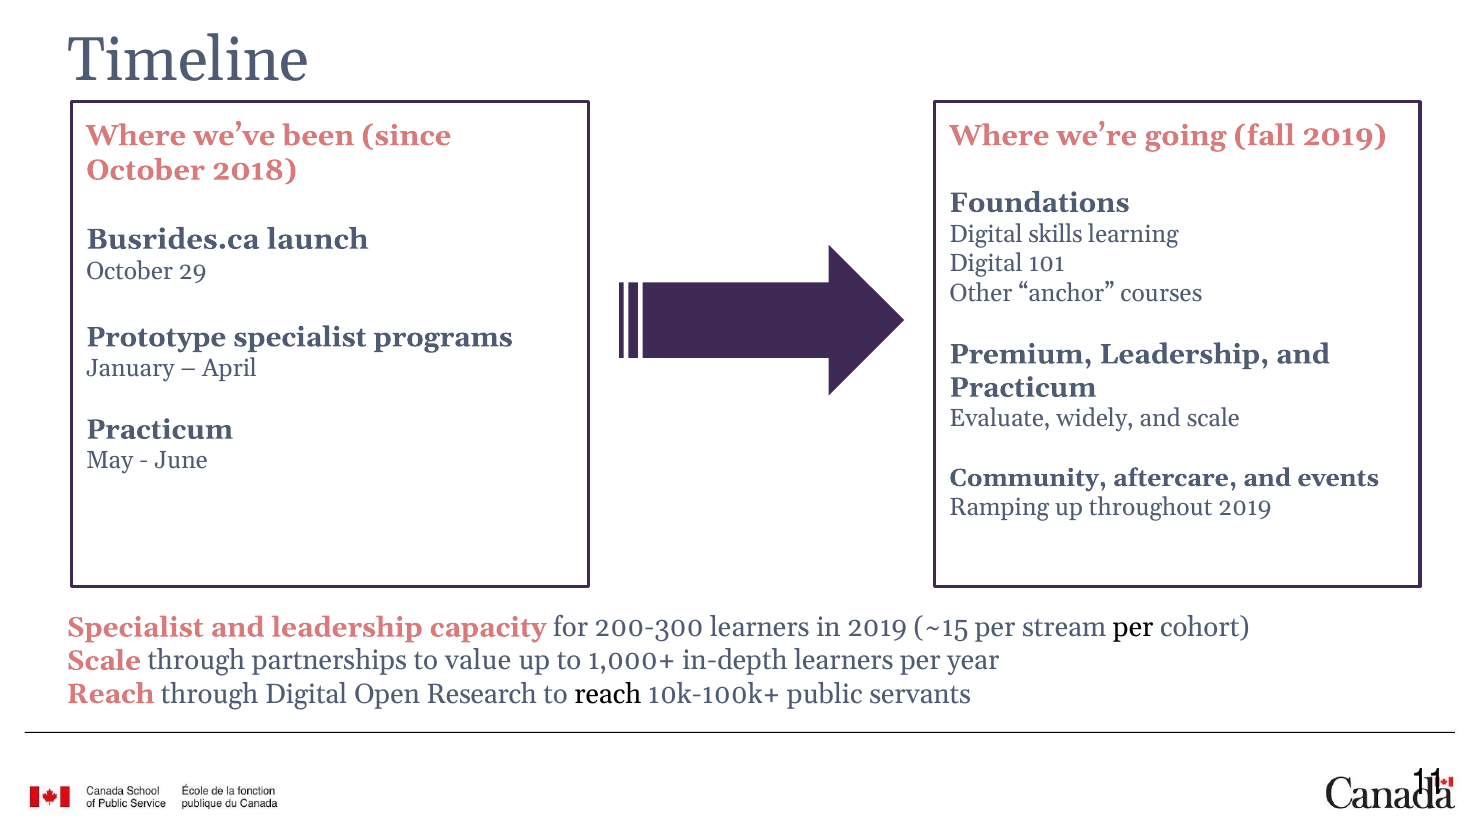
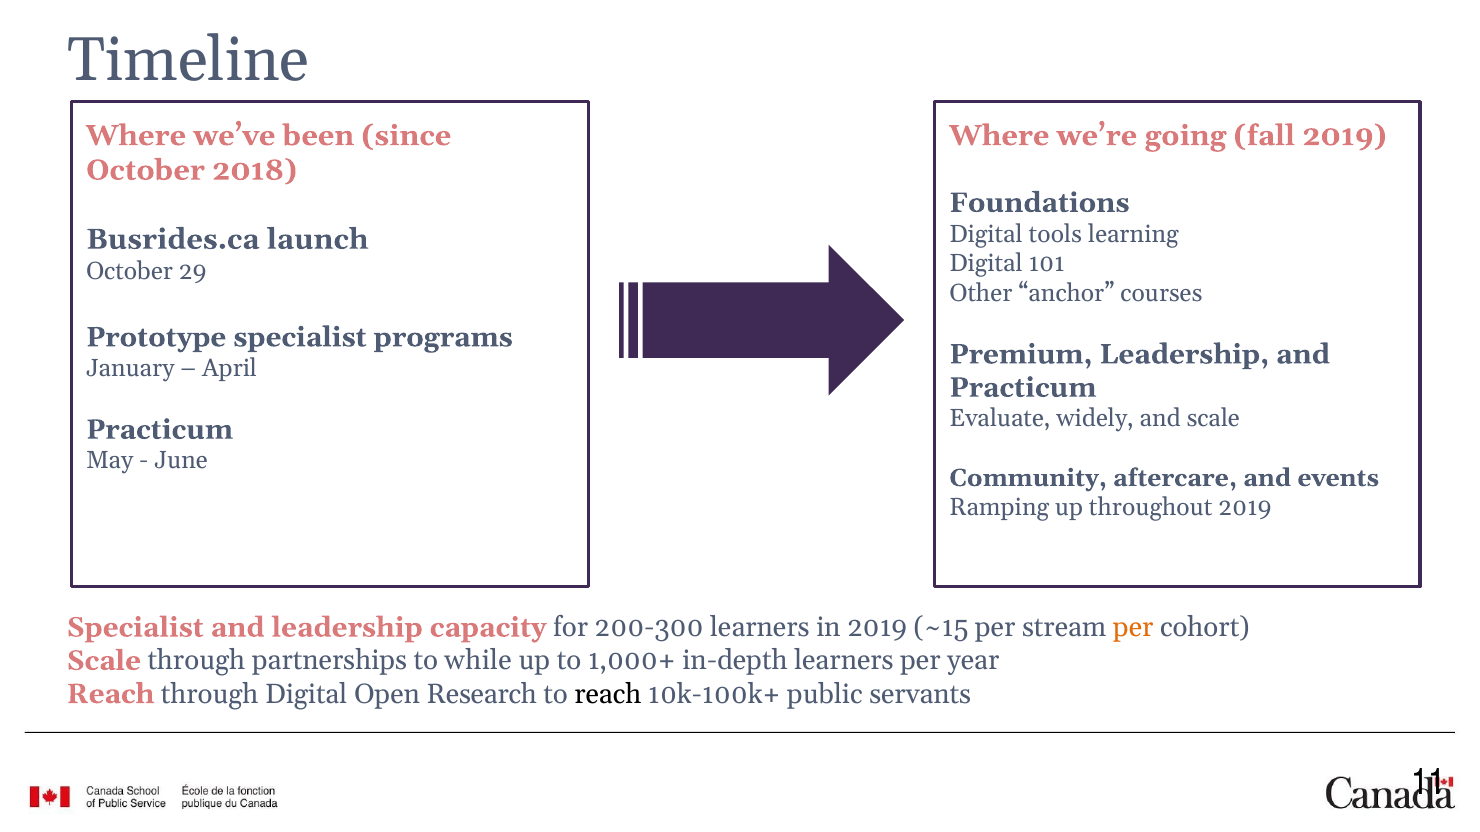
skills: skills -> tools (1055, 234)
per colour: black -> orange (1133, 628)
value: value -> while (478, 661)
